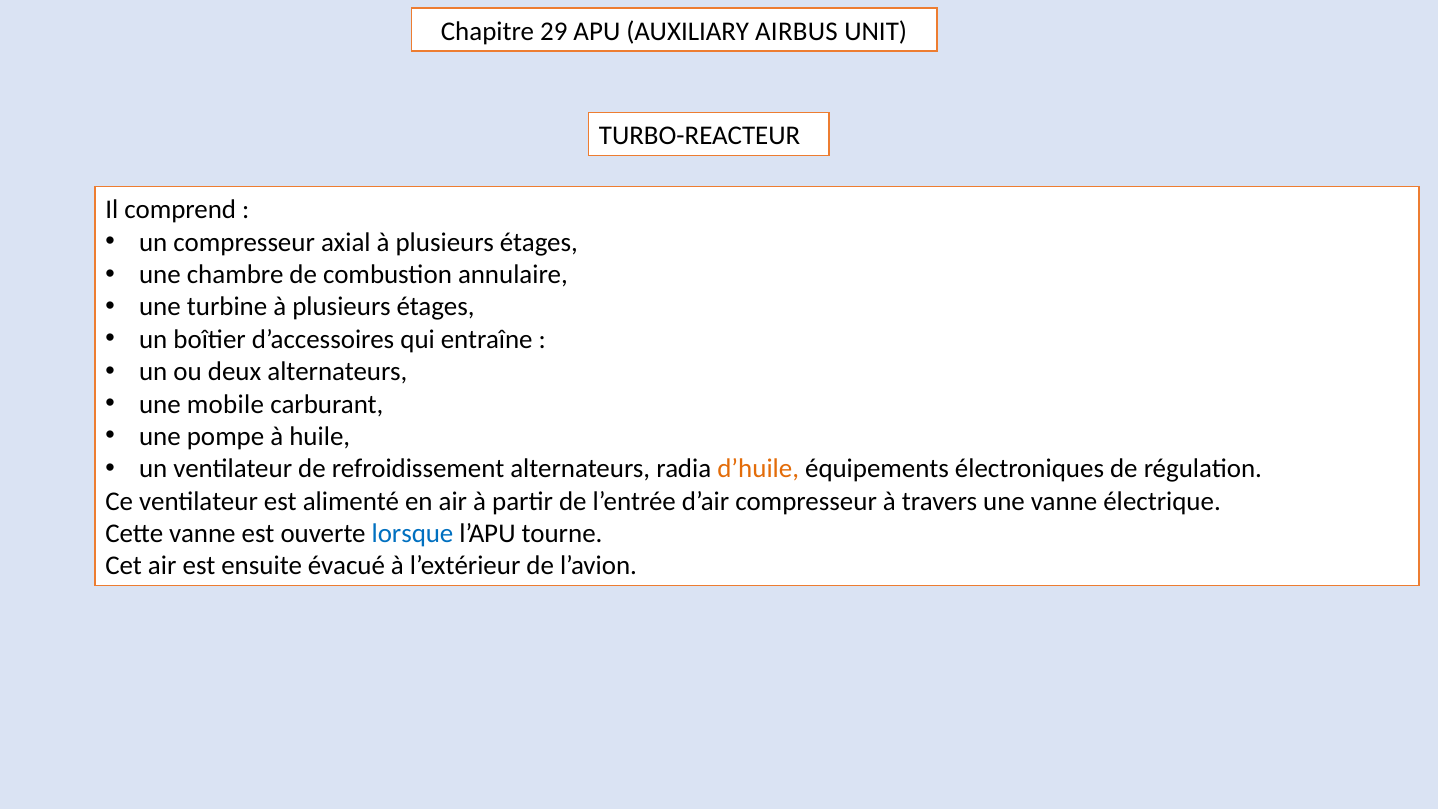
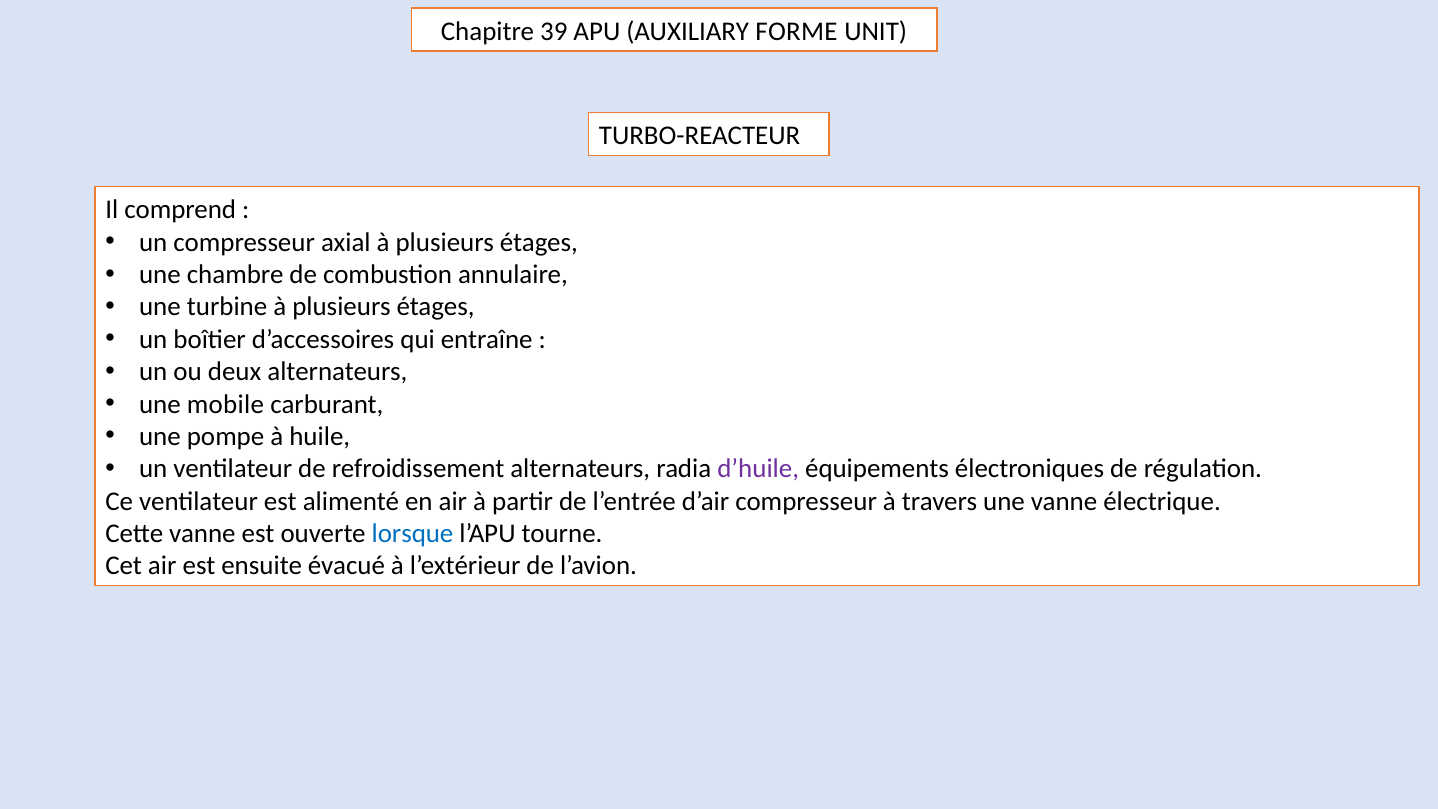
29: 29 -> 39 (554, 32)
AIRBUS: AIRBUS -> FORME (796, 32)
d’huile colour: orange -> purple (758, 469)
